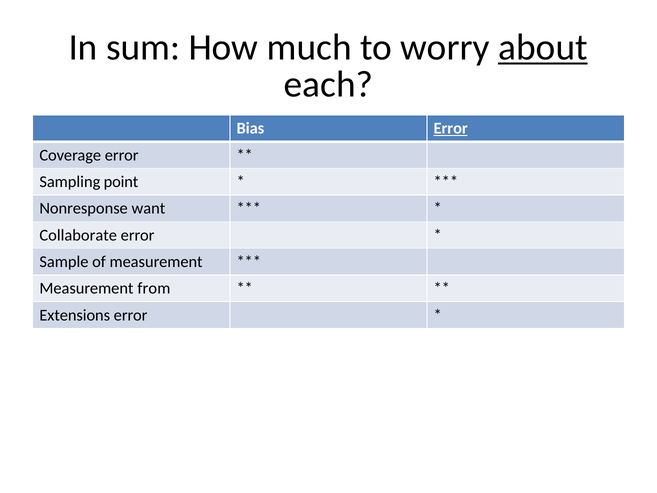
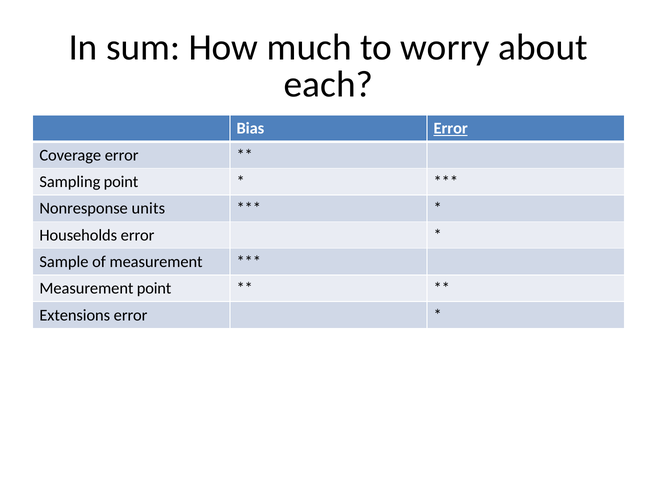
about underline: present -> none (543, 48)
want: want -> units (148, 208)
Collaborate: Collaborate -> Households (78, 235)
Measurement from: from -> point (154, 288)
